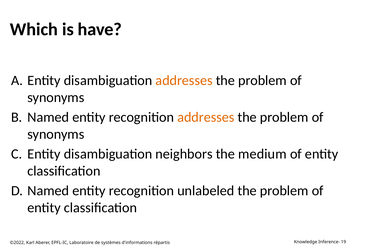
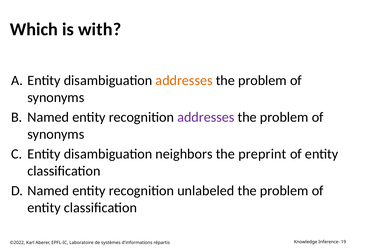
have: have -> with (100, 29)
addresses colour: orange -> purple (206, 117)
medium: medium -> preprint (262, 154)
